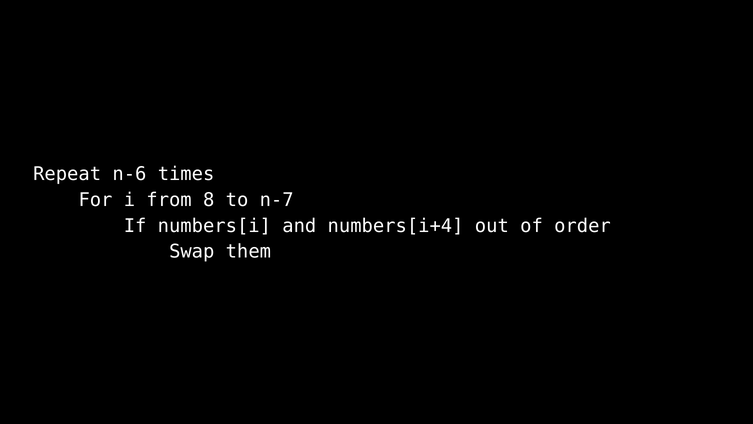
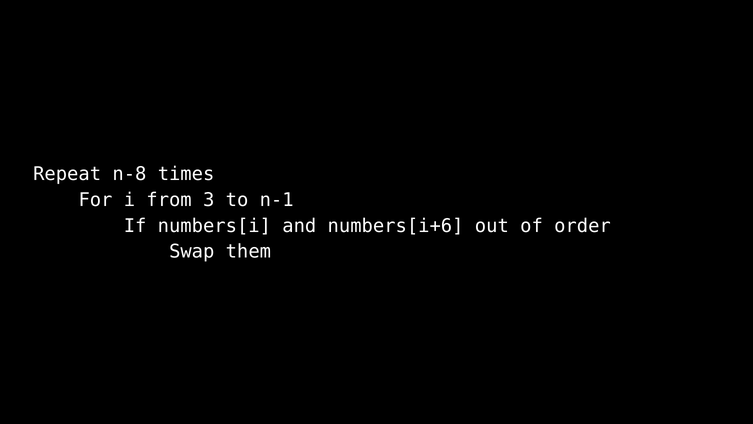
n-6: n-6 -> n-8 (129, 174)
8: 8 -> 3 (209, 200)
n-7: n-7 -> n-1 (277, 200)
numbers[i+4: numbers[i+4 -> numbers[i+6 (396, 226)
